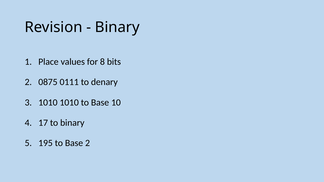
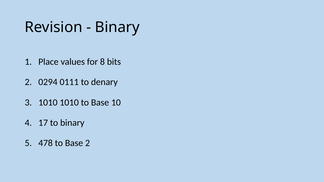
0875: 0875 -> 0294 (48, 82)
195: 195 -> 478 (46, 143)
